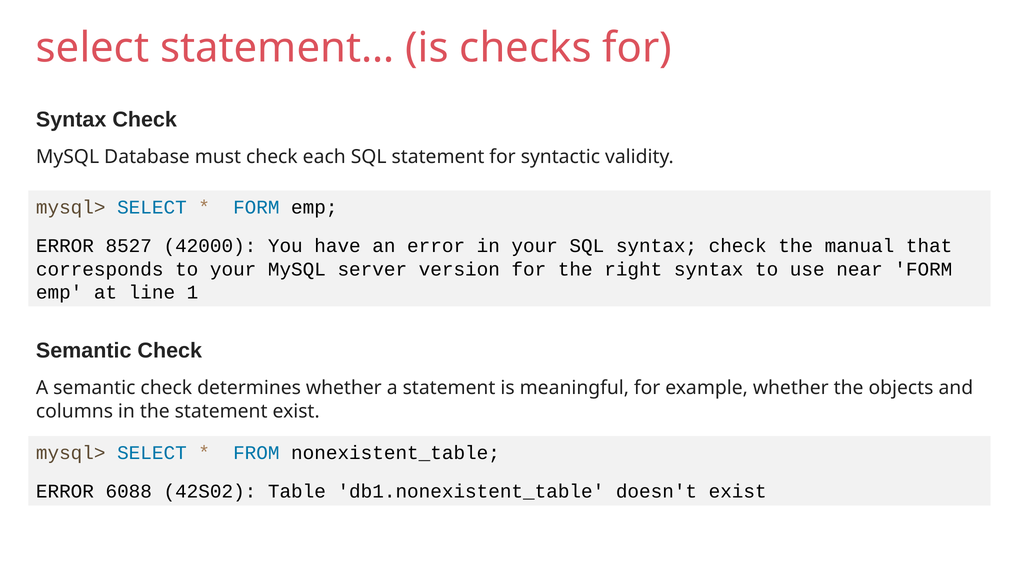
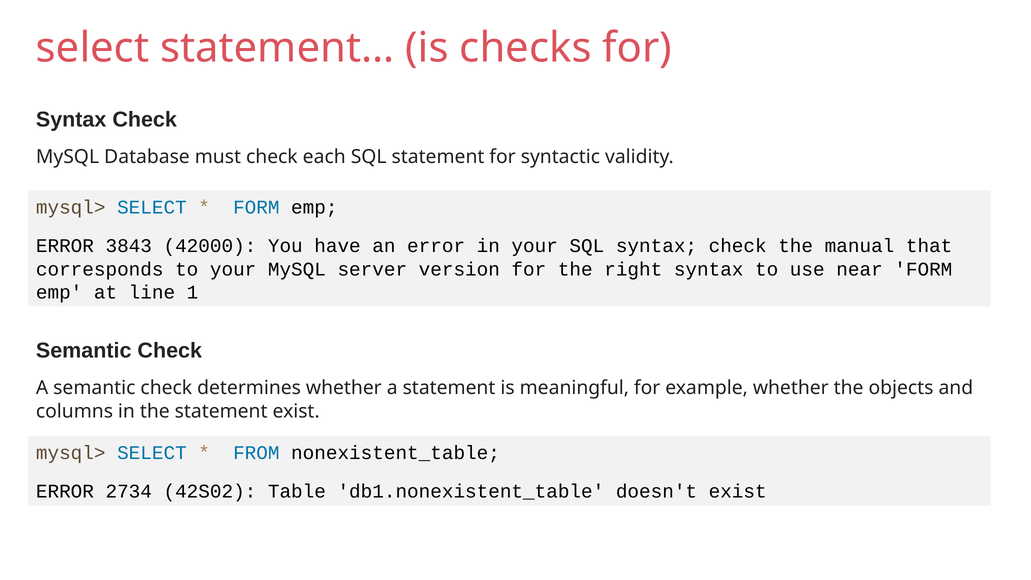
8527: 8527 -> 3843 (129, 246)
6088: 6088 -> 2734 (129, 491)
